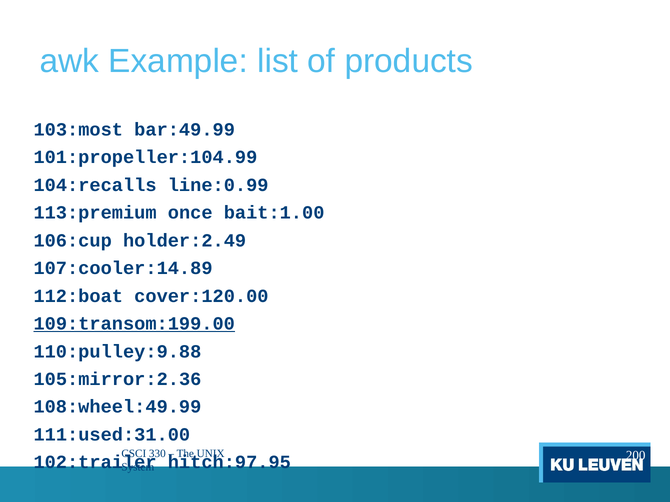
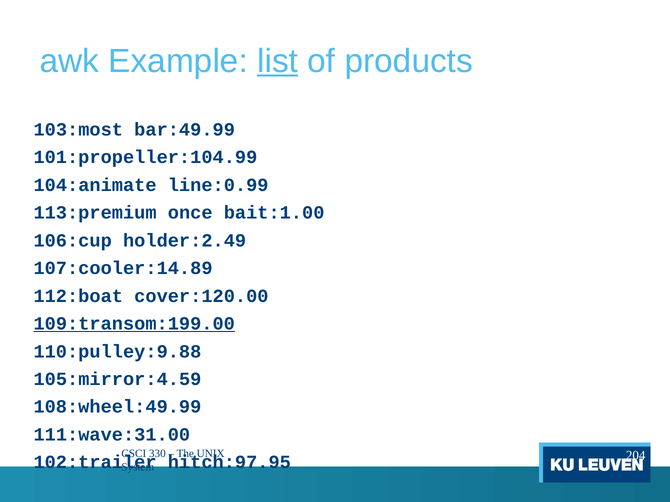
list underline: none -> present (278, 61)
104:recalls: 104:recalls -> 104:animate (95, 185)
105:mirror:2.36: 105:mirror:2.36 -> 105:mirror:4.59 (117, 379)
111:used:31.00: 111:used:31.00 -> 111:wave:31.00 (112, 435)
200: 200 -> 204 (636, 456)
